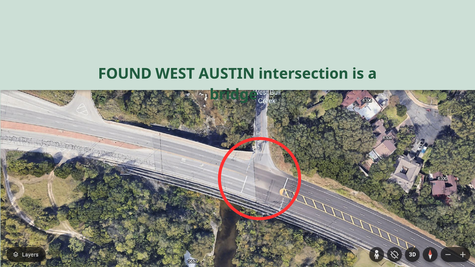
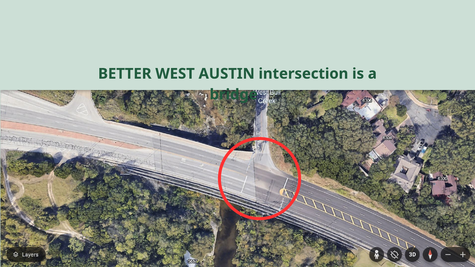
FOUND: FOUND -> BETTER (125, 74)
